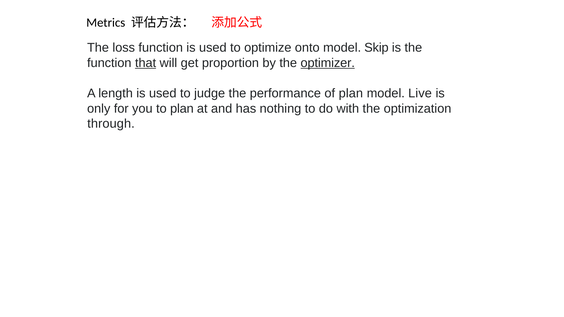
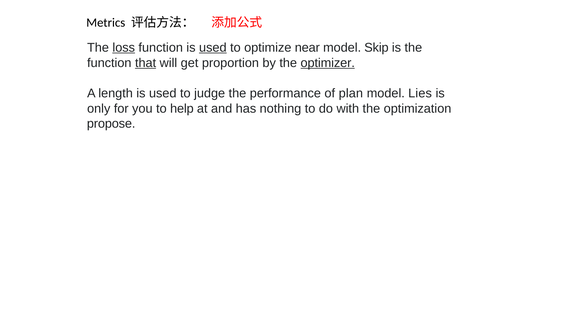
loss underline: none -> present (124, 48)
used underline: none -> present (213, 48)
onto: onto -> near (307, 48)
Live: Live -> Lies (420, 93)
to plan: plan -> help (182, 109)
through: through -> propose (111, 124)
